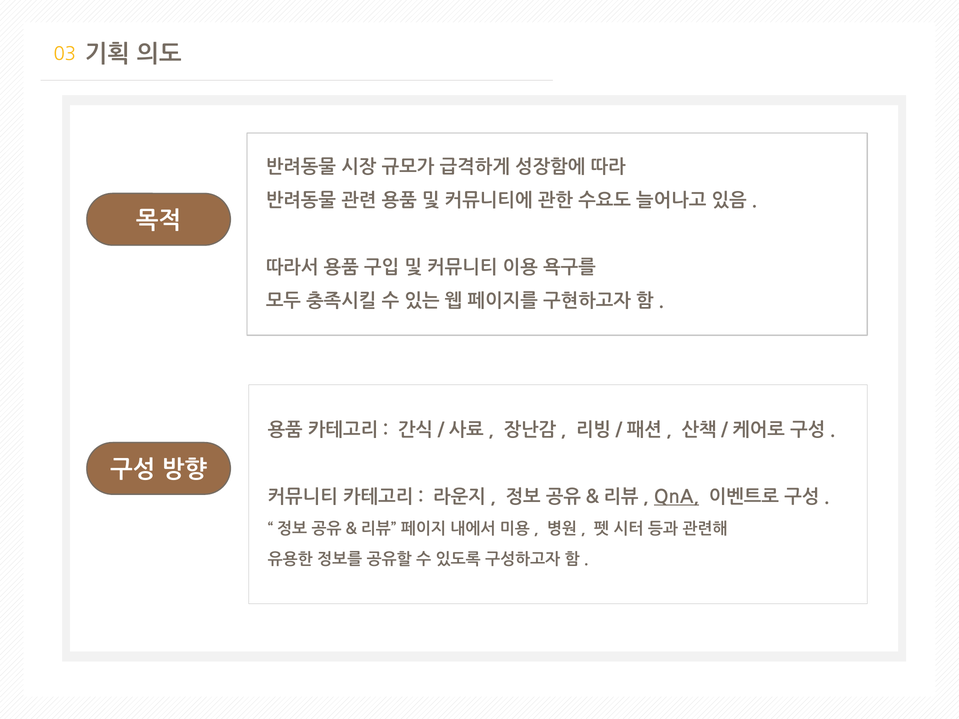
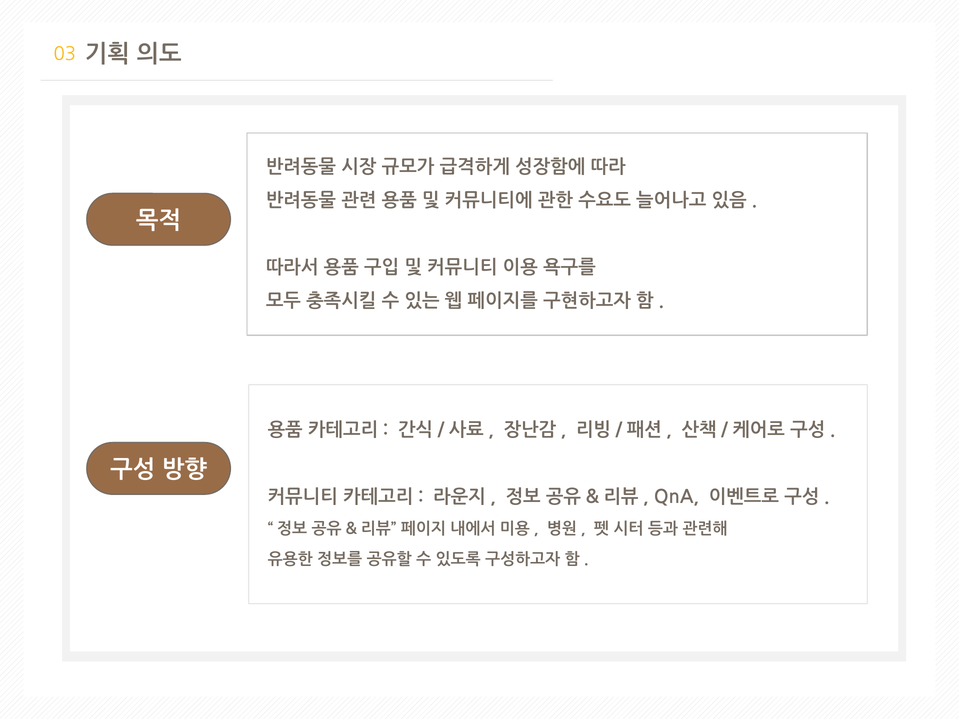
QnA underline: present -> none (676, 497)
